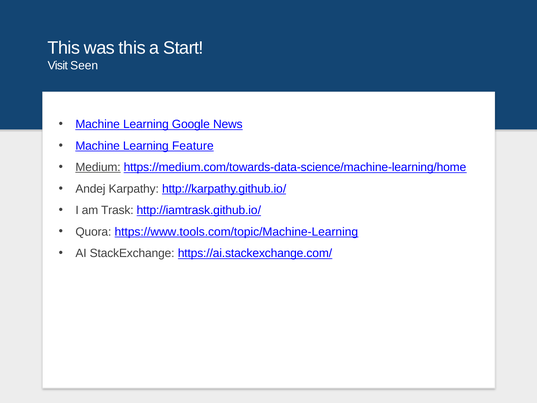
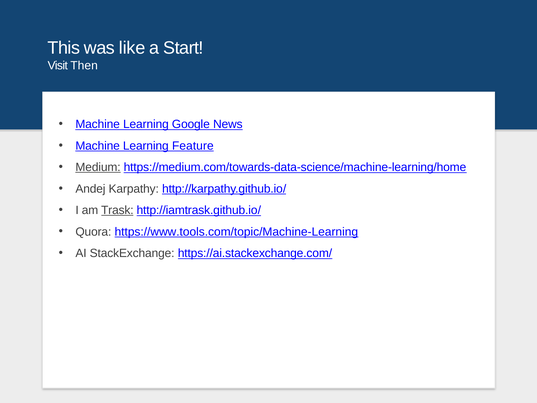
was this: this -> like (132, 48)
Seen: Seen -> Then (84, 66)
Trask underline: none -> present (117, 210)
